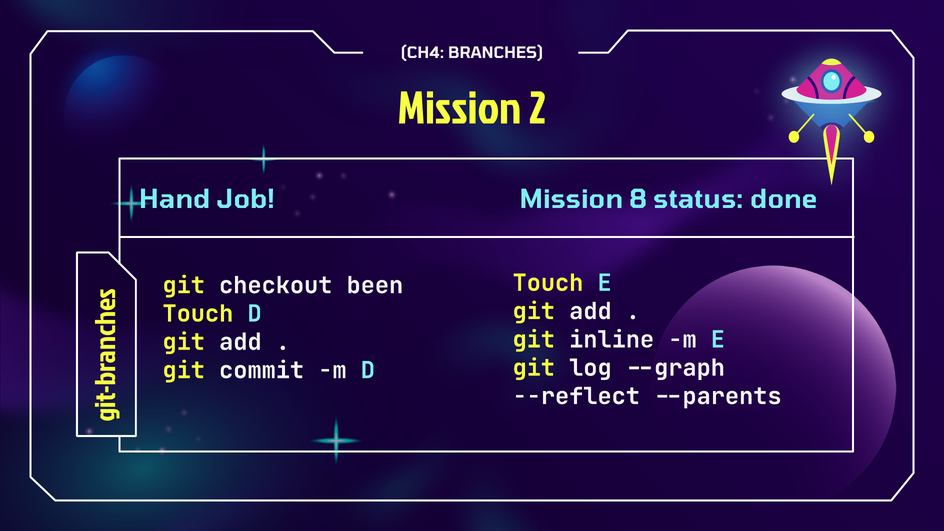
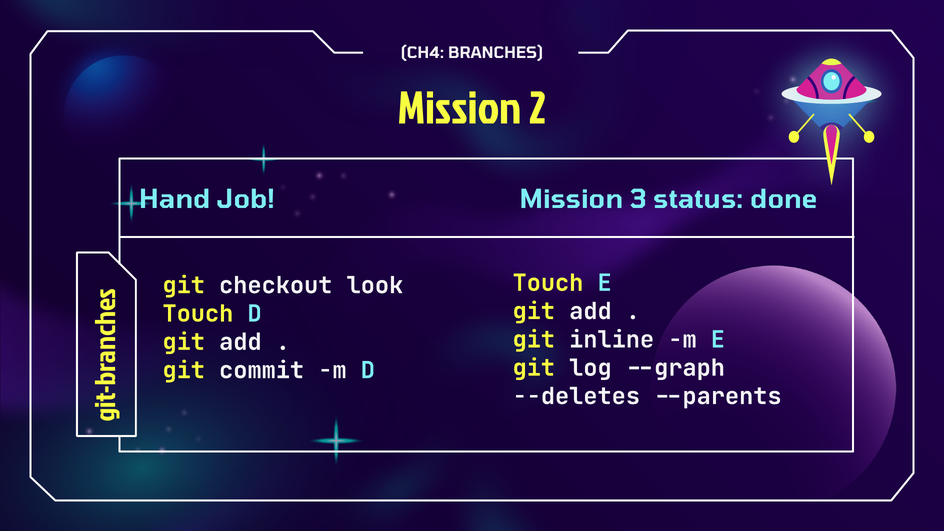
8: 8 -> 3 (638, 200)
been: been -> look (375, 285)
--reflect: --reflect -> --deletes (576, 396)
